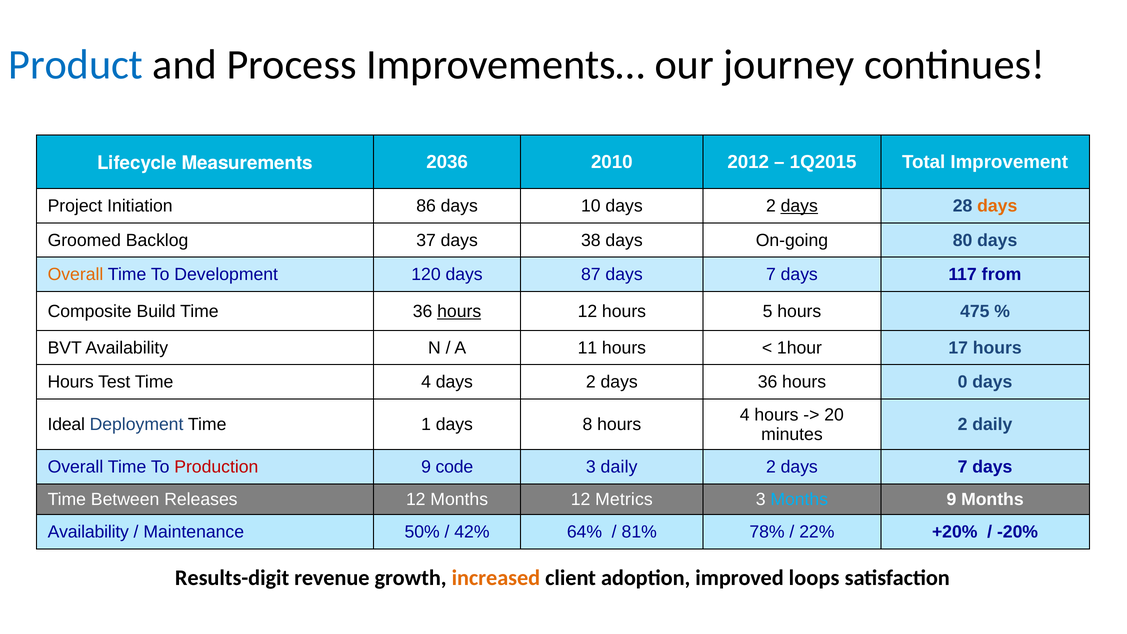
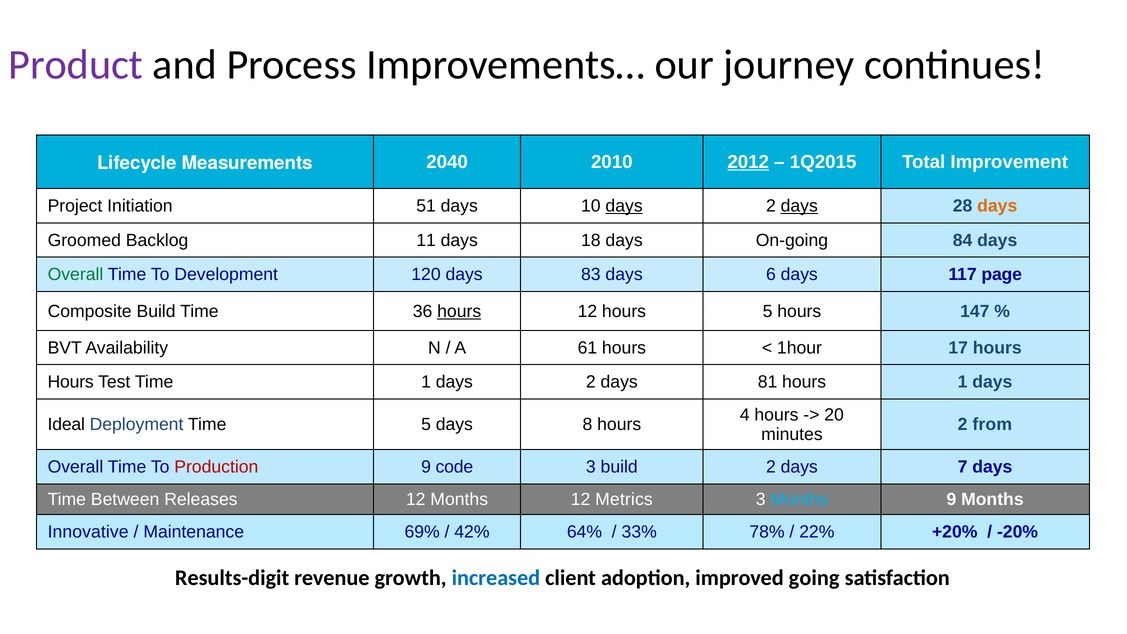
Product colour: blue -> purple (76, 65)
2036: 2036 -> 2040 (447, 162)
2012 underline: none -> present (748, 162)
86: 86 -> 51 (426, 206)
days underline: none -> present (624, 206)
37: 37 -> 11 (426, 240)
38: 38 -> 18 (591, 240)
80: 80 -> 84 (963, 240)
Overall colour: orange -> green (75, 275)
87: 87 -> 83 (591, 275)
7: 7 -> 6 (771, 275)
from: from -> page (1002, 275)
475: 475 -> 147 (975, 311)
11: 11 -> 61 (587, 348)
Time 4: 4 -> 1 (426, 382)
days 36: 36 -> 81 (768, 382)
hours 0: 0 -> 1 (963, 382)
Time 1: 1 -> 5 (426, 425)
2 daily: daily -> from (992, 425)
3 daily: daily -> build (619, 467)
Availability: Availability -> Innovative (88, 532)
50%: 50% -> 69% (422, 532)
81%: 81% -> 33% (639, 532)
increased colour: orange -> blue (496, 578)
loops: loops -> going (814, 578)
